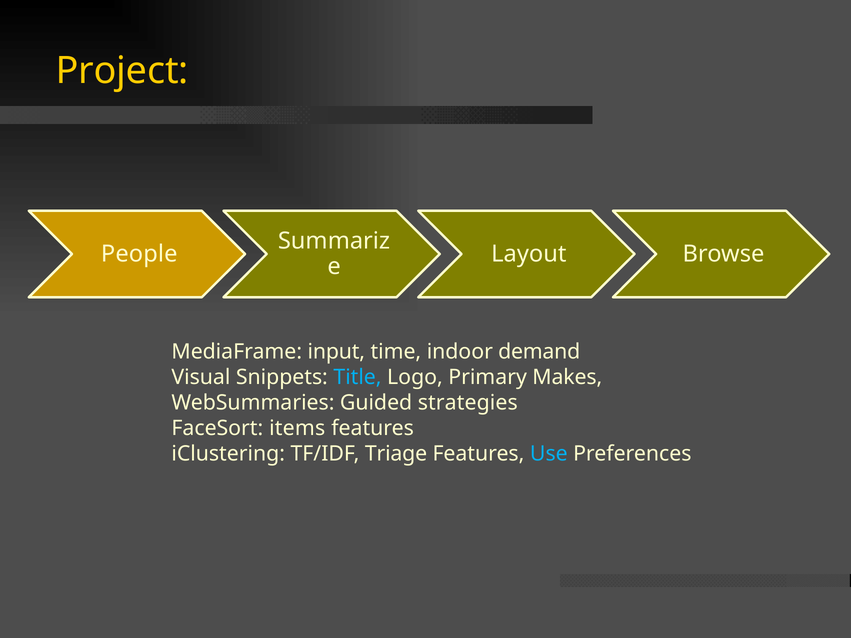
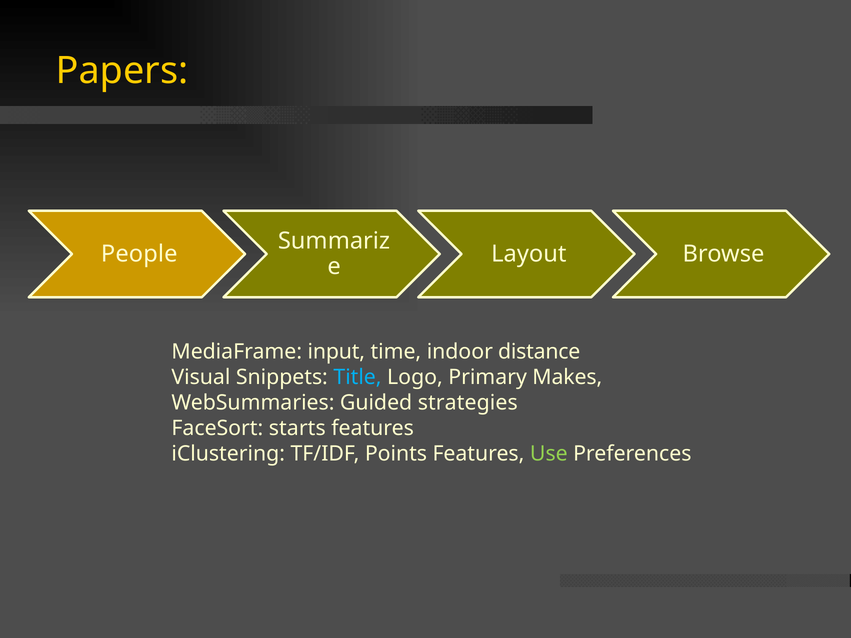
Project: Project -> Papers (122, 71)
demand: demand -> distance (539, 352)
items: items -> starts (297, 428)
Triage: Triage -> Points (396, 454)
Use colour: light blue -> light green (549, 454)
